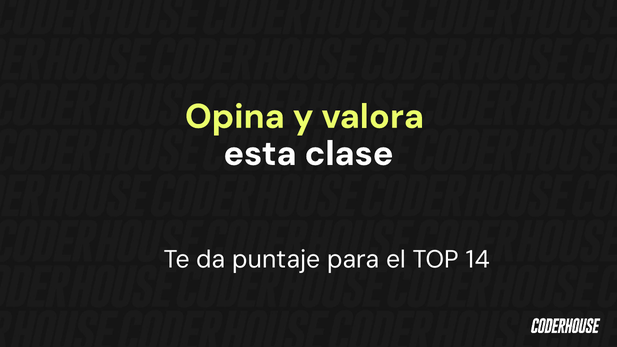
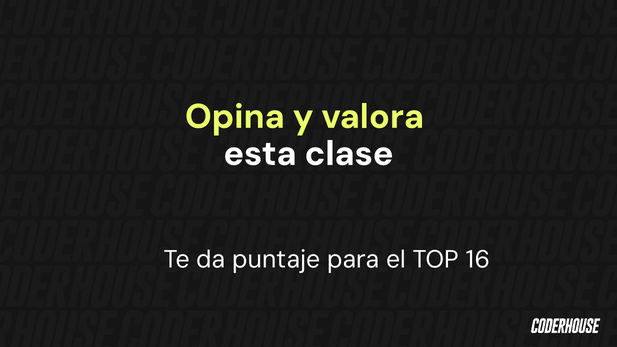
14: 14 -> 16 (478, 260)
